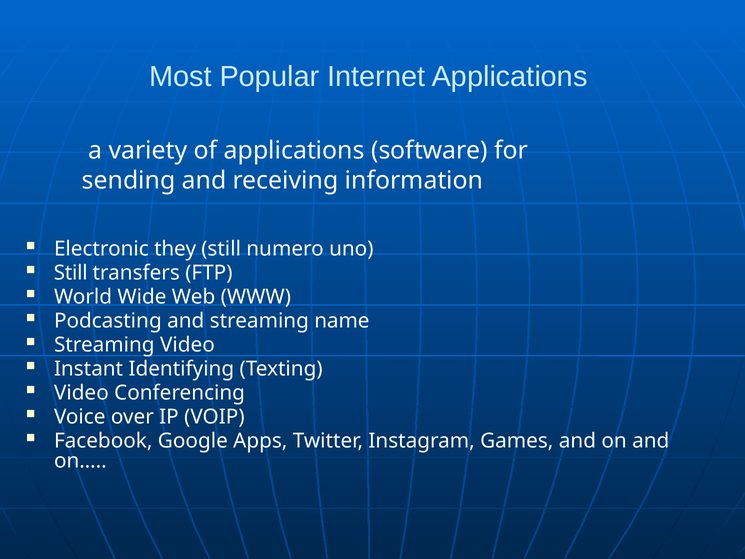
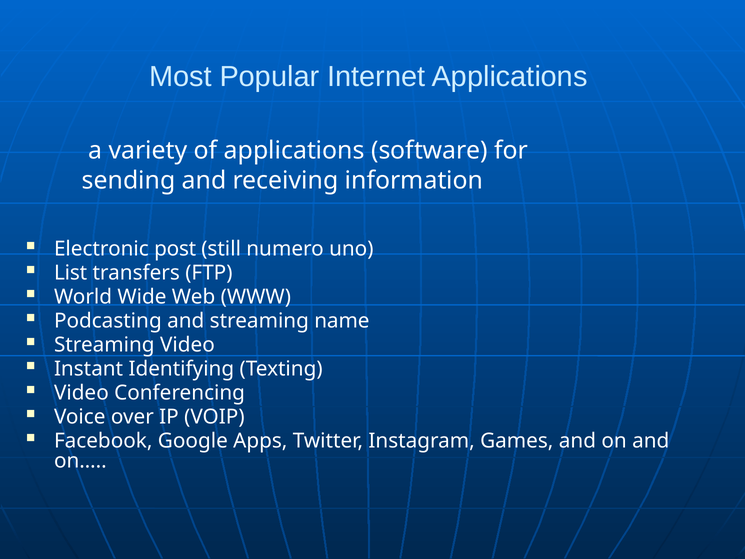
they: they -> post (175, 249)
Still: Still -> List (71, 273)
